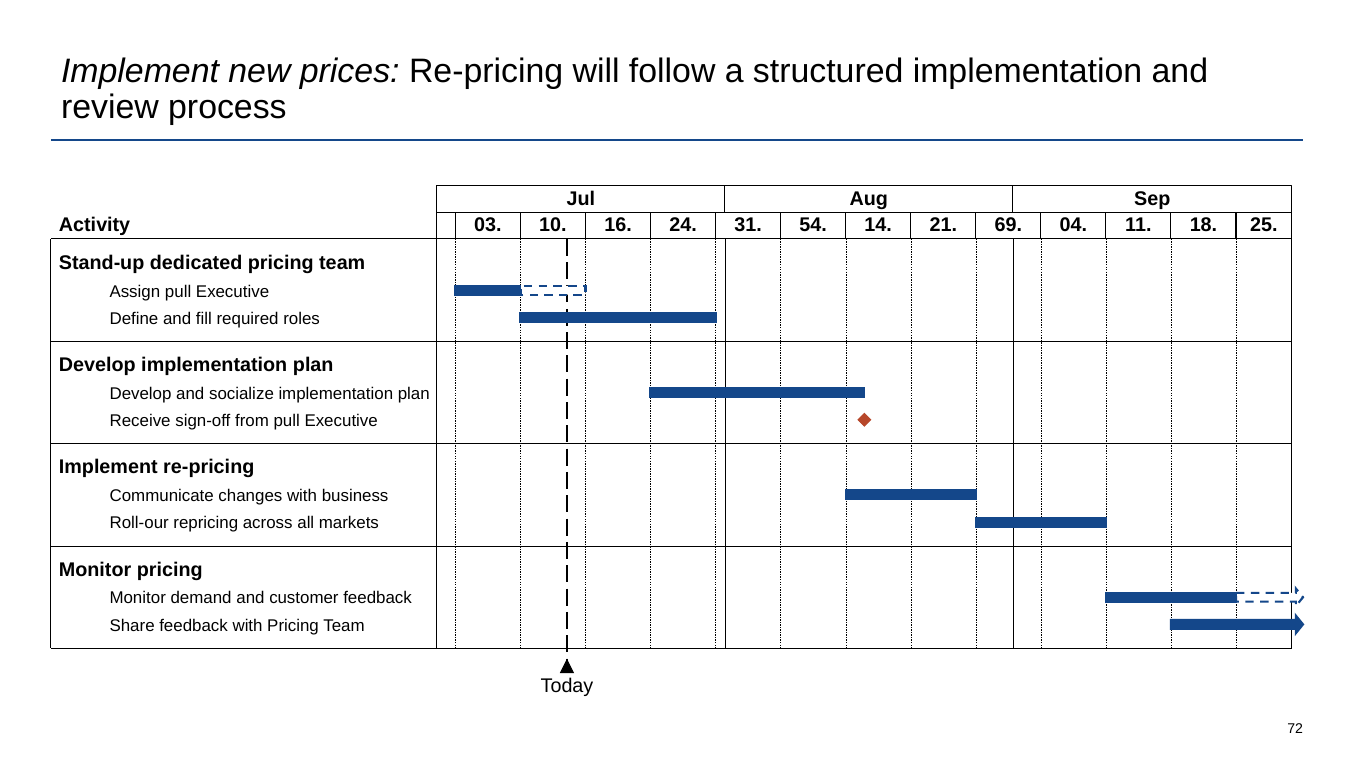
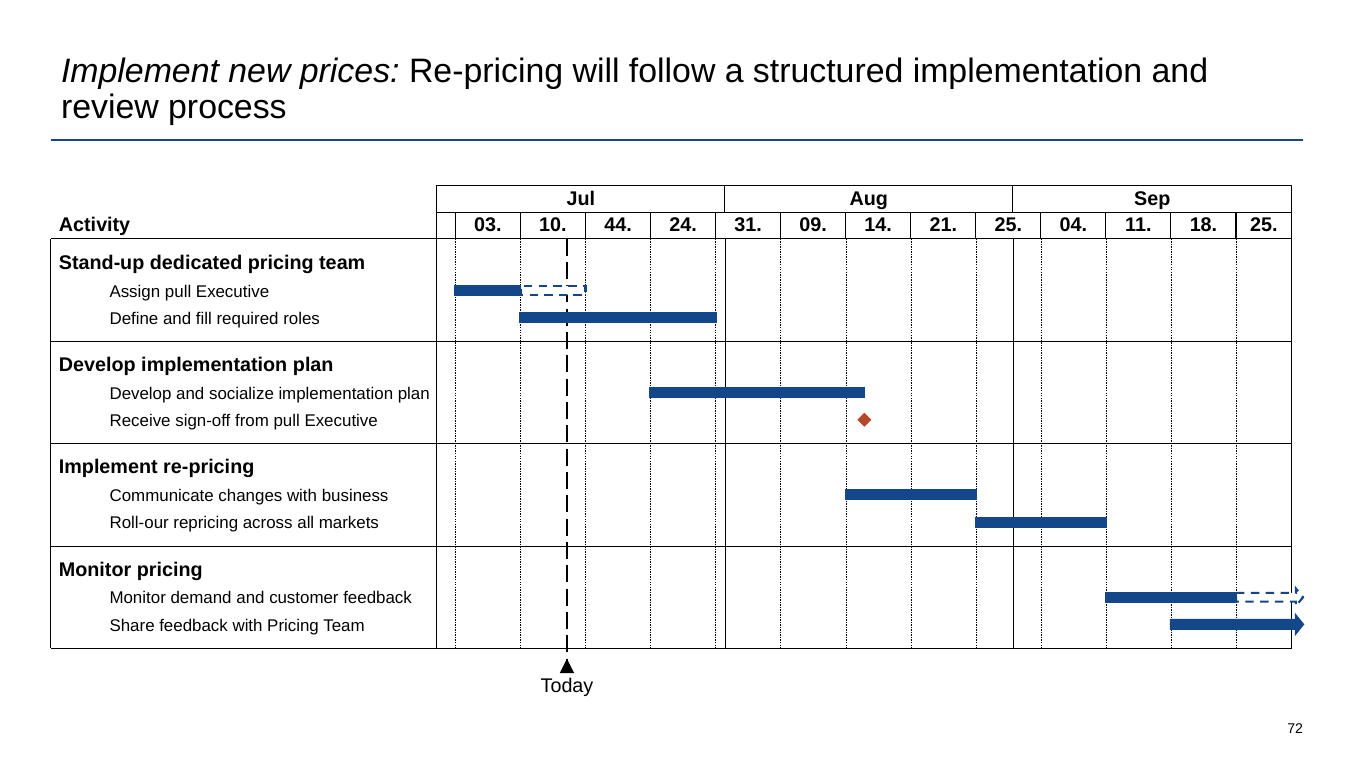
16: 16 -> 44 (618, 225)
54: 54 -> 09 (813, 225)
21 69: 69 -> 25 (1008, 225)
